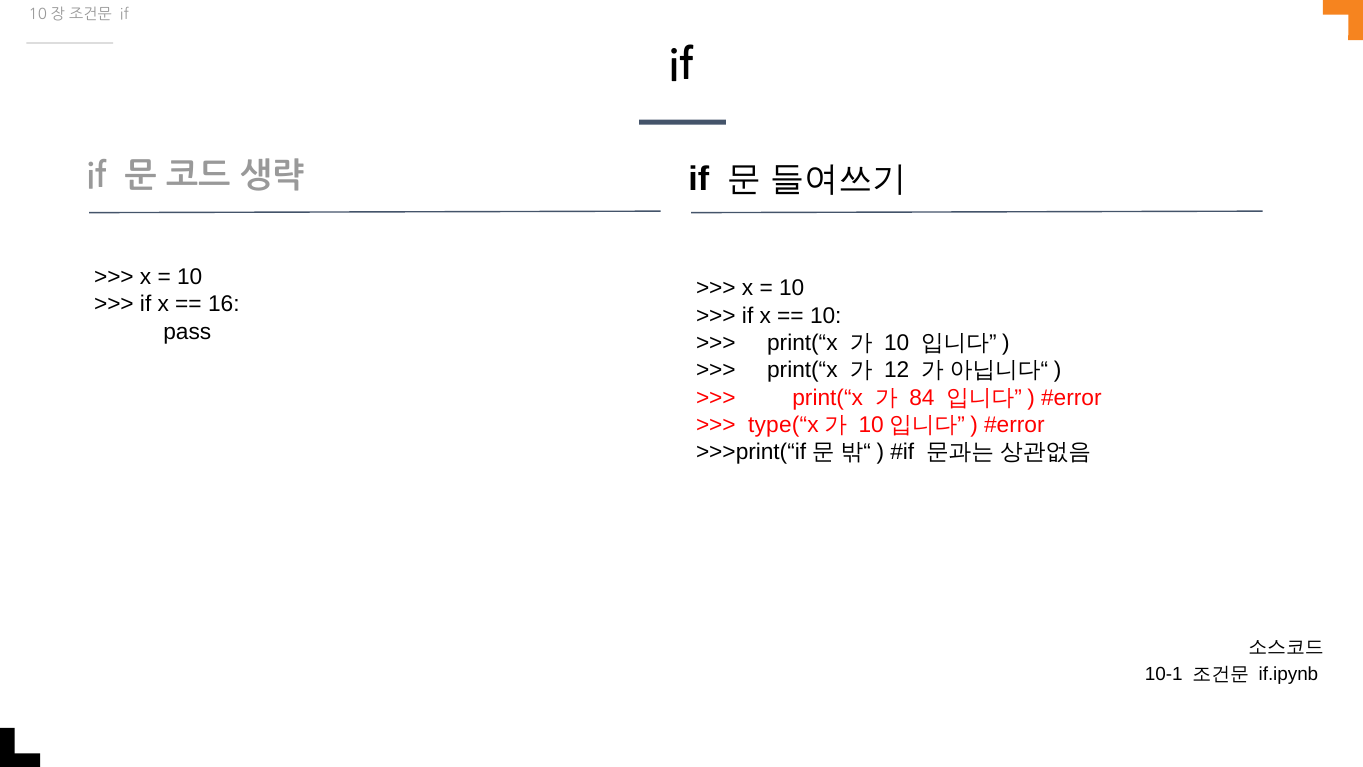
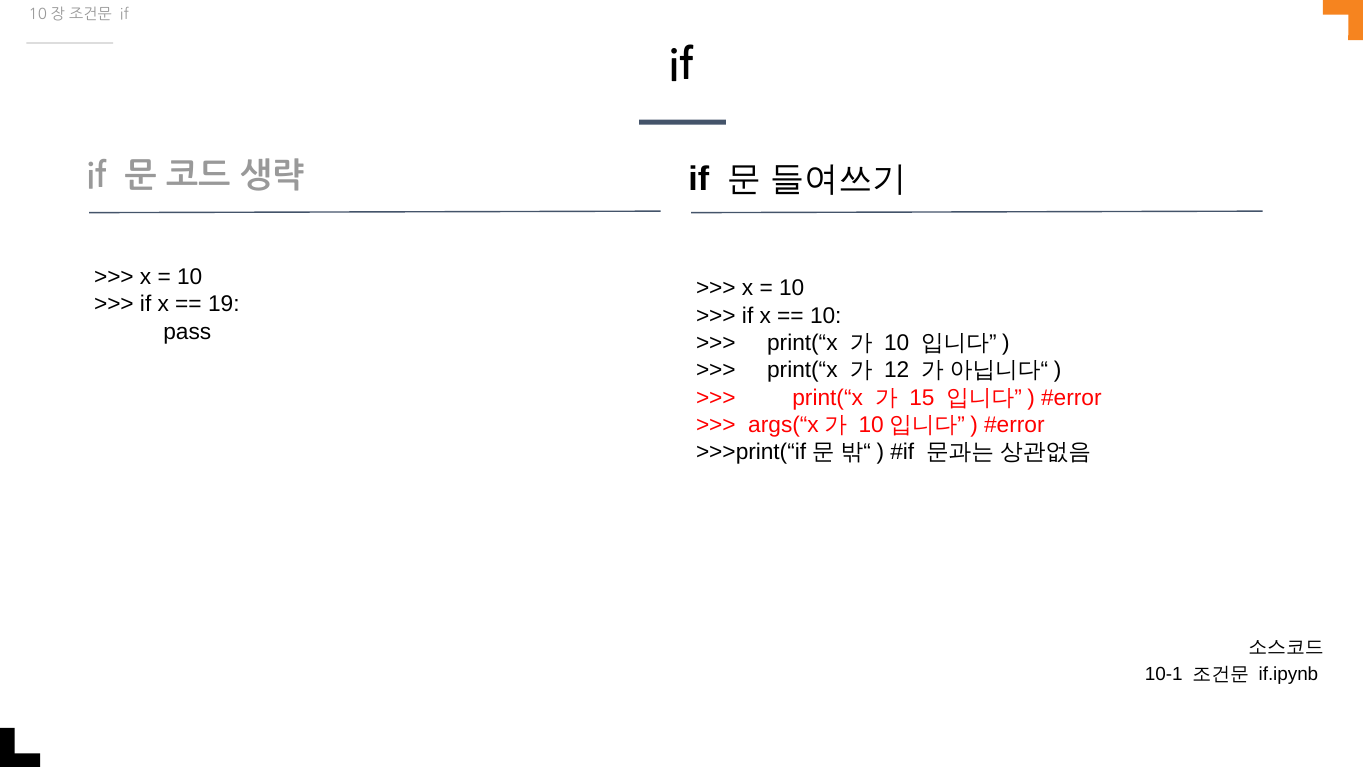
16: 16 -> 19 (224, 304)
84: 84 -> 15 (922, 397)
type(“x: type(“x -> args(“x (784, 425)
